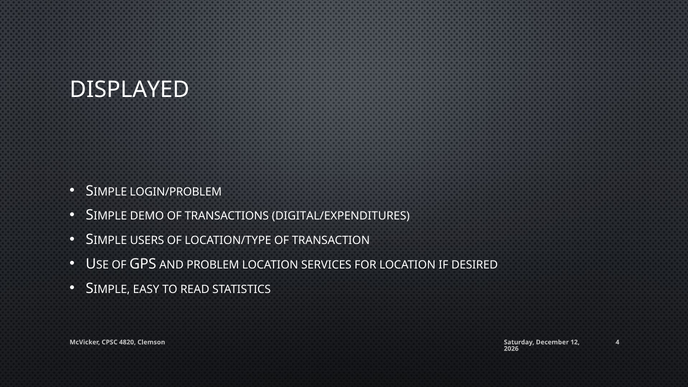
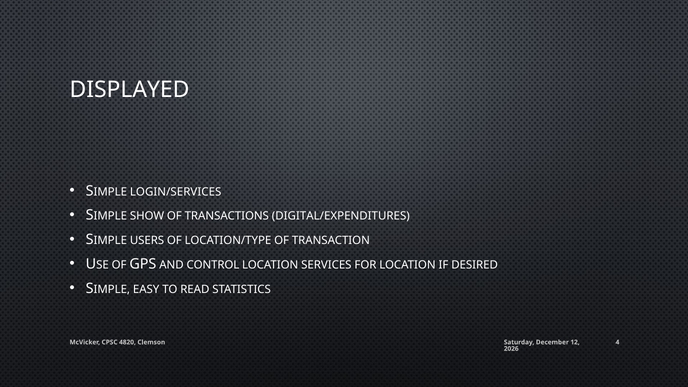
LOGIN/PROBLEM: LOGIN/PROBLEM -> LOGIN/SERVICES (176, 192)
DEMO: DEMO -> SHOW (147, 216)
PROBLEM: PROBLEM -> CONTROL (213, 265)
